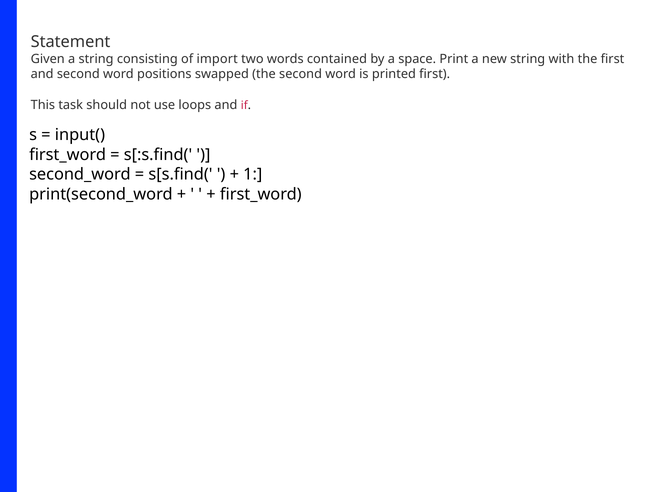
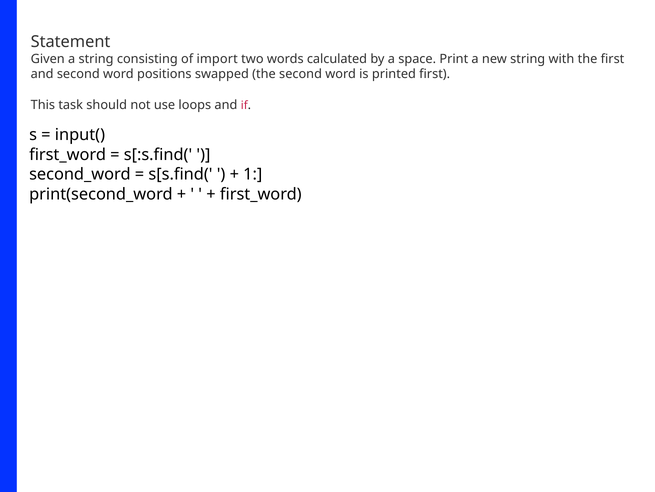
contained: contained -> calculated (337, 59)
